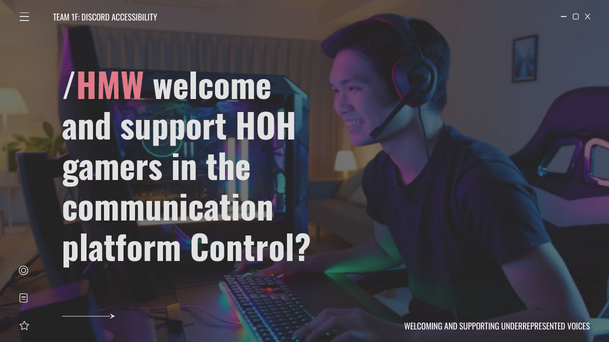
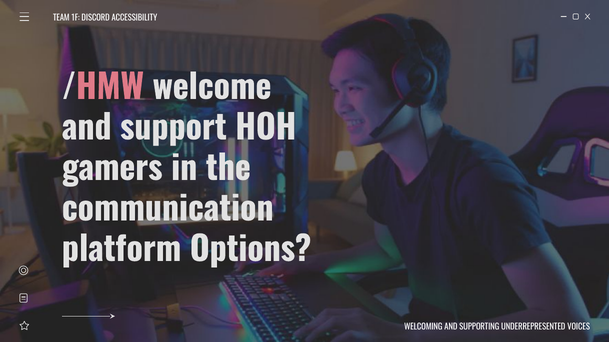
Control: Control -> Options (251, 250)
